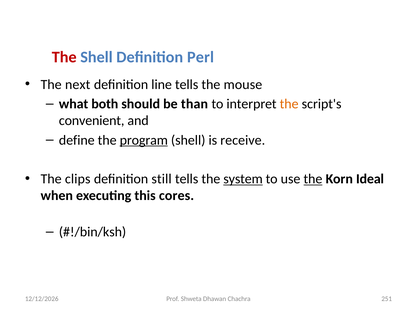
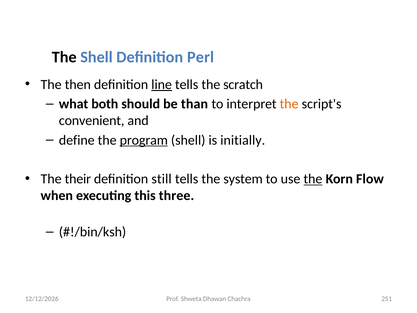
The colour: red -> black (64, 57)
next: next -> then (78, 84)
line underline: none -> present (162, 84)
mouse: mouse -> scratch (243, 84)
receive: receive -> initially (243, 140)
clips: clips -> their (78, 179)
system underline: present -> none (243, 179)
Ideal: Ideal -> Flow (370, 179)
cores: cores -> three (177, 196)
